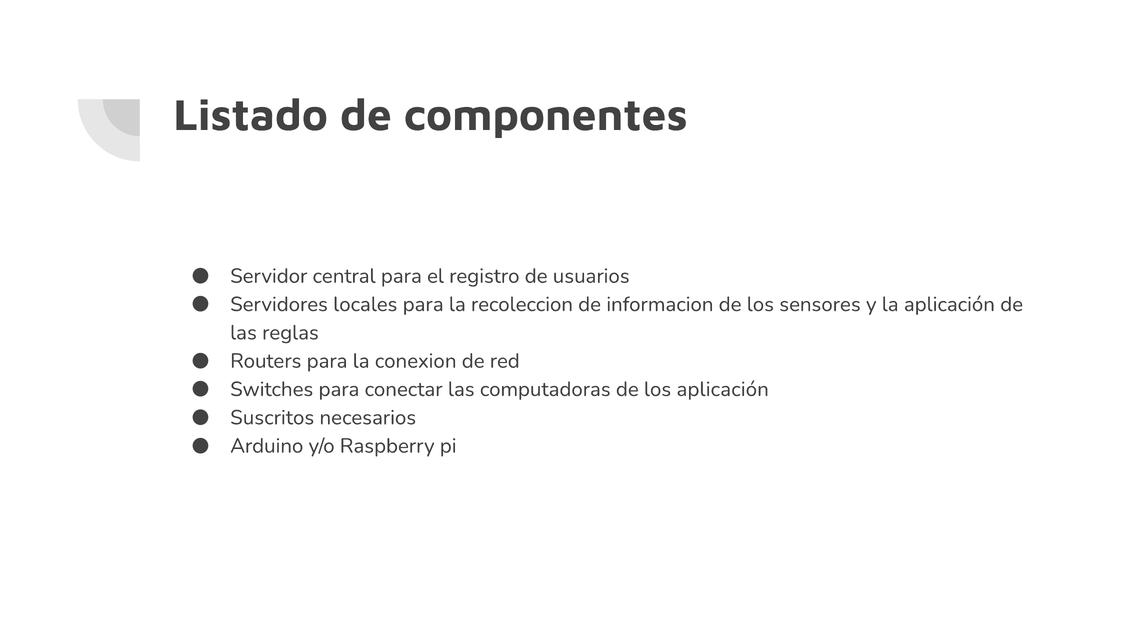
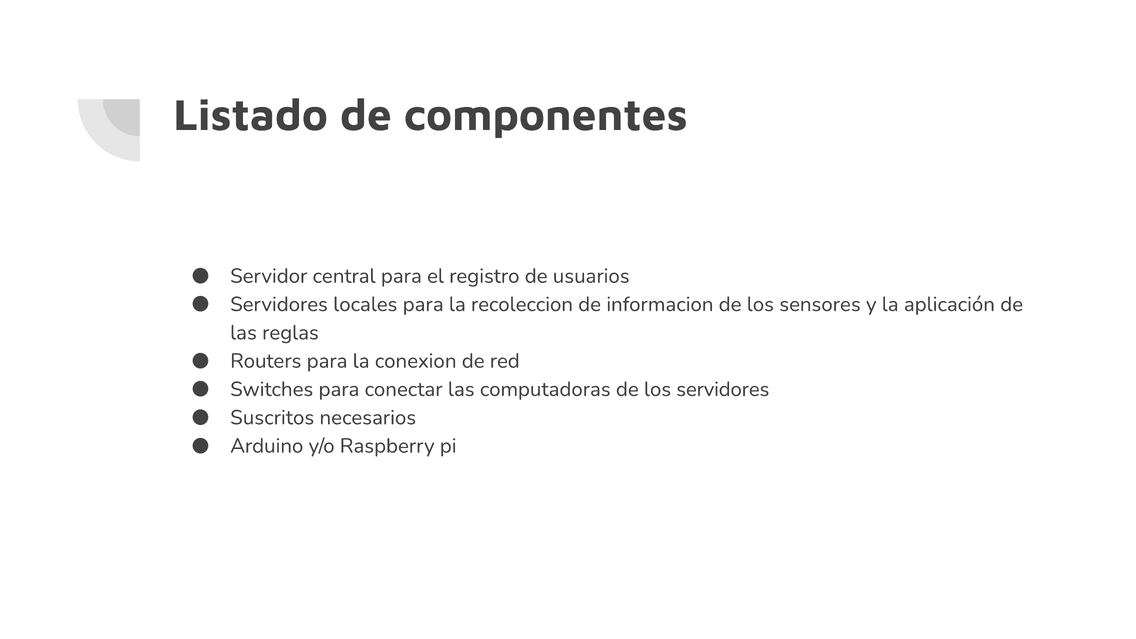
los aplicación: aplicación -> servidores (723, 389)
